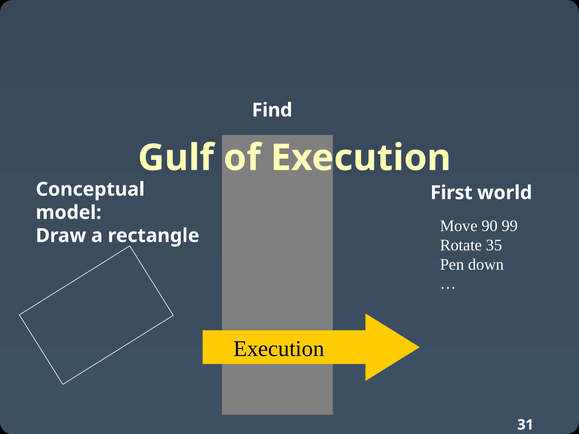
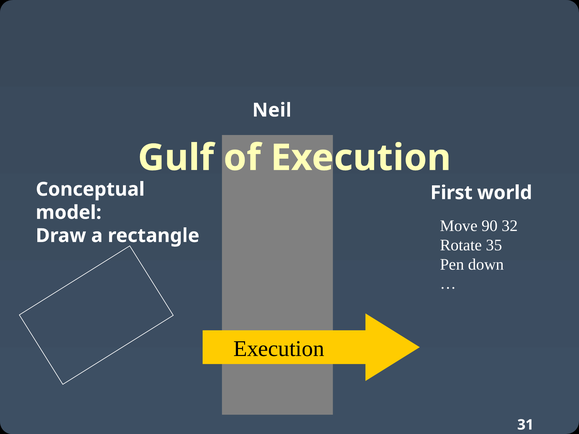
Find: Find -> Neil (272, 110)
99: 99 -> 32 (510, 226)
